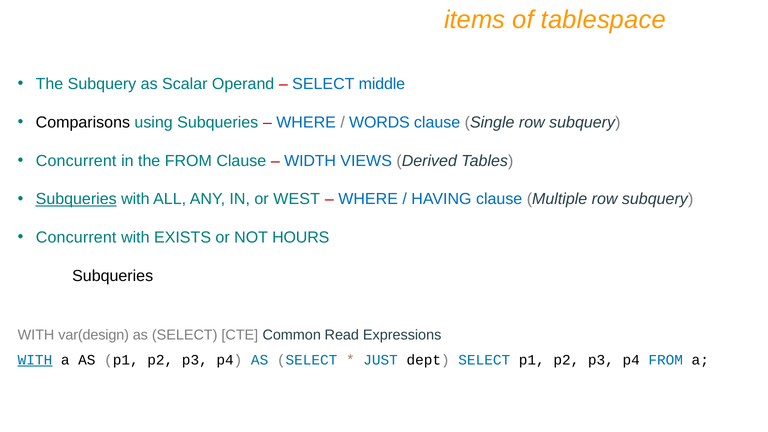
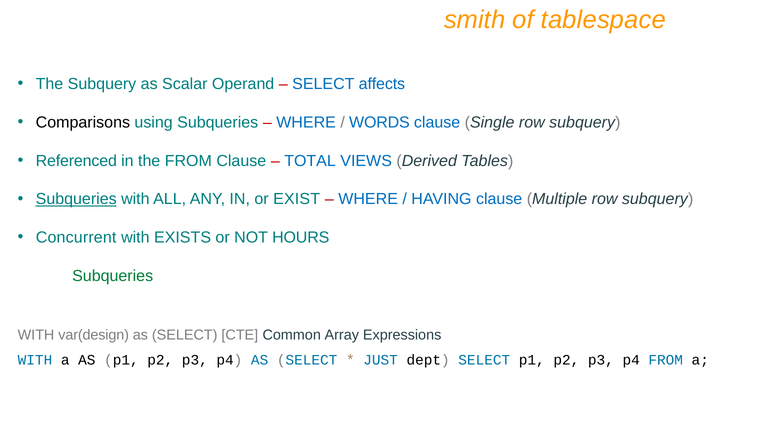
items: items -> smith (475, 20)
middle: middle -> affects (382, 84)
Concurrent: Concurrent -> Referenced (76, 161)
WIDTH: WIDTH -> TOTAL (310, 161)
WEST: WEST -> EXIST (297, 199)
Subqueries colour: black -> green (113, 276)
Read: Read -> Array (342, 335)
WITH underline: present -> none (35, 360)
